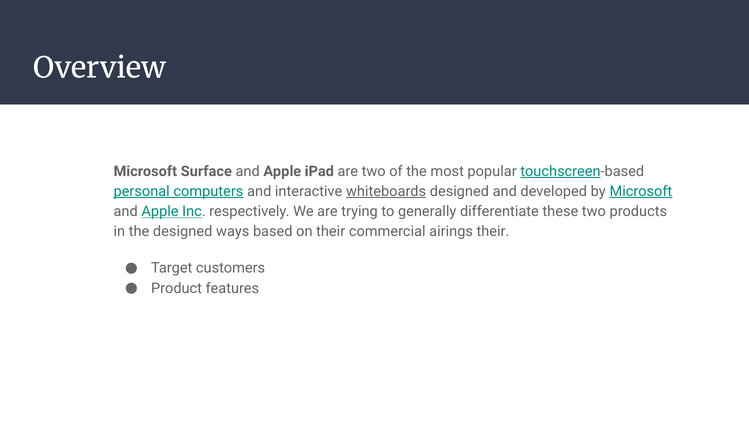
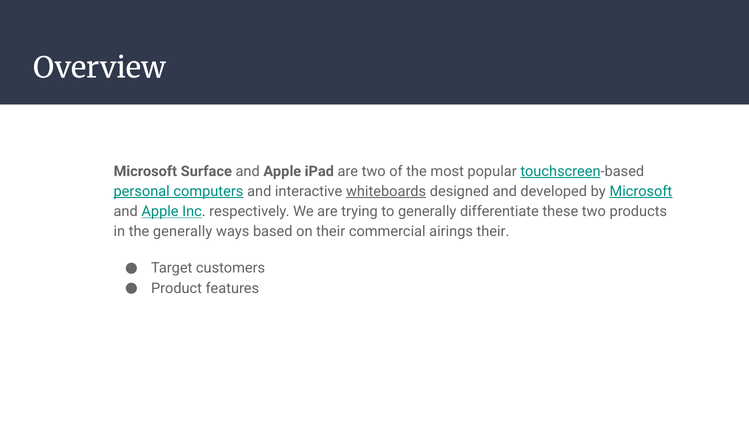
the designed: designed -> generally (183, 232)
